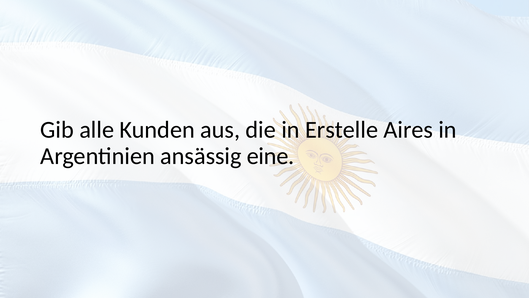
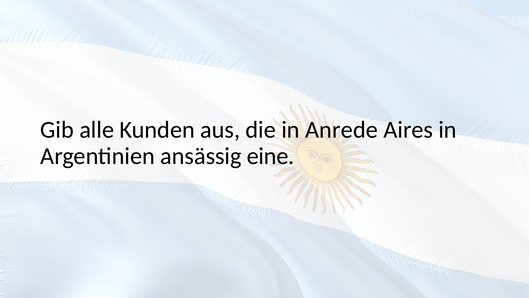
Erstelle: Erstelle -> Anrede (342, 130)
